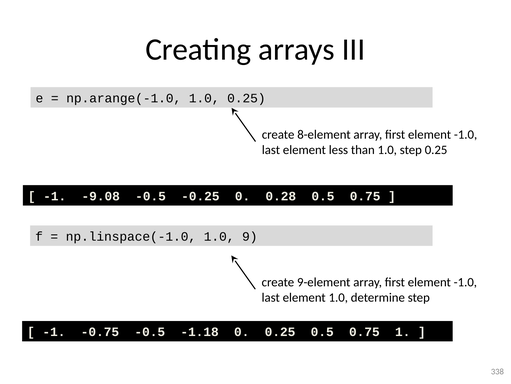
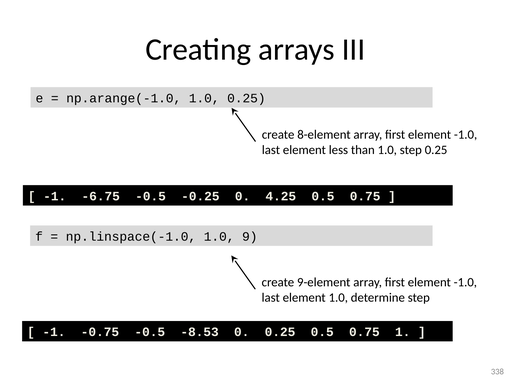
-9.08: -9.08 -> -6.75 (101, 196)
0.28: 0.28 -> 4.25 (281, 196)
-1.18: -1.18 -> -8.53 (200, 331)
